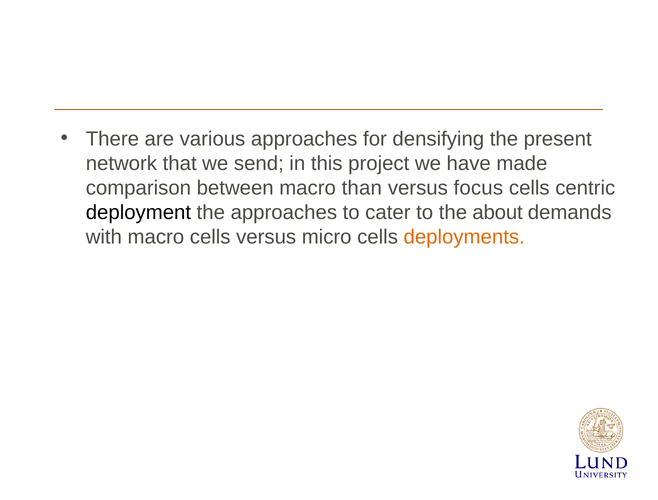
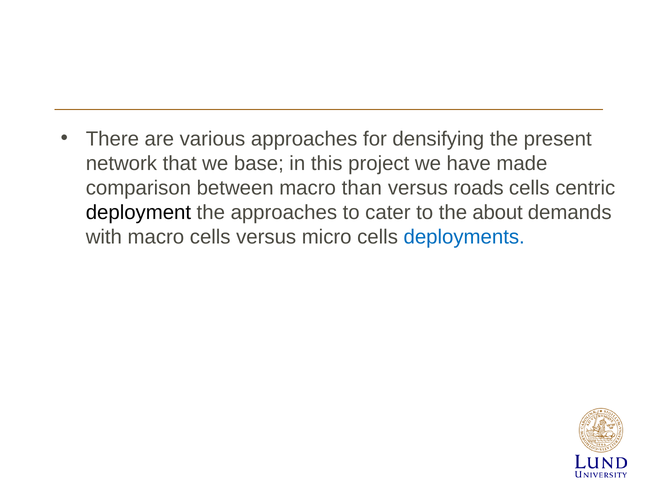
send: send -> base (259, 163)
focus: focus -> roads (479, 188)
deployments colour: orange -> blue (464, 237)
